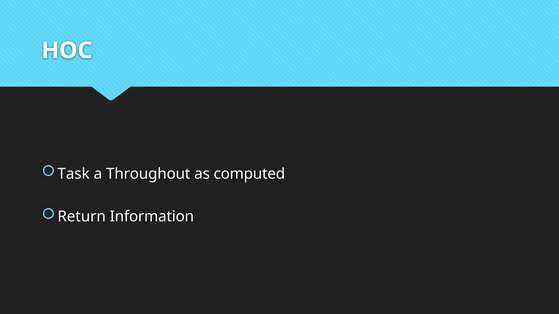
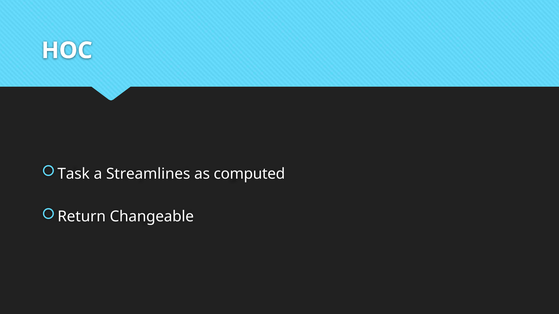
Throughout: Throughout -> Streamlines (148, 174)
Information: Information -> Changeable (152, 217)
